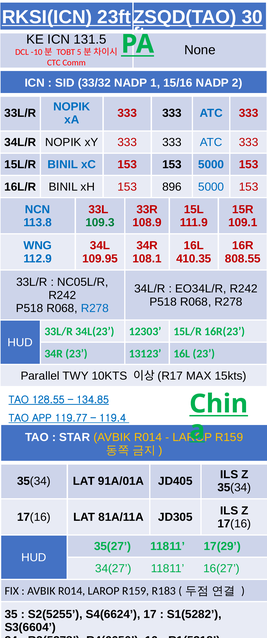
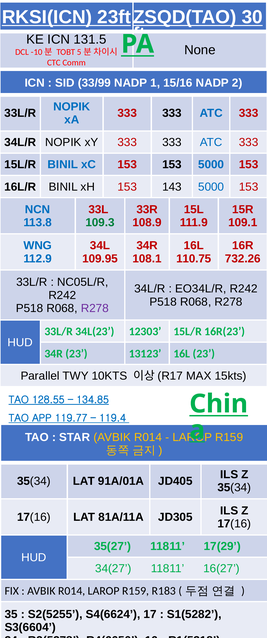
33/32: 33/32 -> 33/99 (94, 83)
896: 896 -> 143 (172, 187)
410.35: 410.35 -> 110.75 (194, 259)
808.55: 808.55 -> 732.26 (243, 259)
R278 colour: blue -> purple (95, 309)
